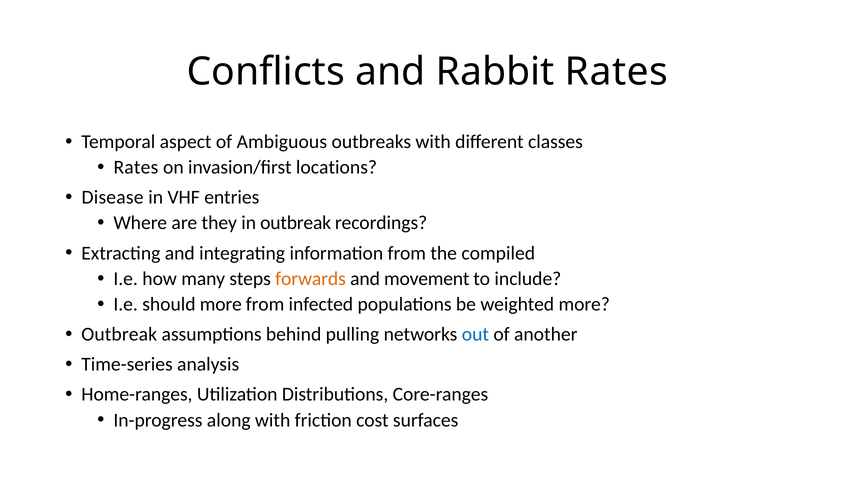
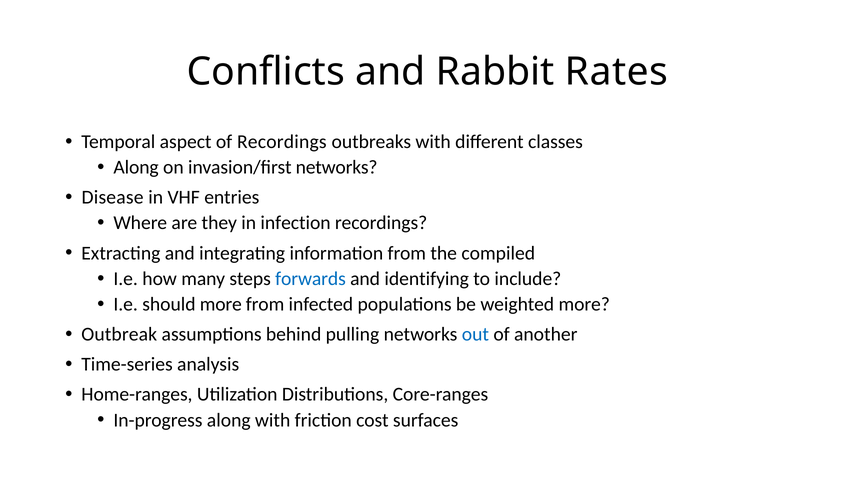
of Ambiguous: Ambiguous -> Recordings (282, 142)
Rates: Rates -> Along (136, 167)
invasion/first locations: locations -> networks (337, 167)
in outbreak: outbreak -> infection (296, 223)
forwards colour: orange -> blue (311, 279)
movement: movement -> identifying (427, 279)
